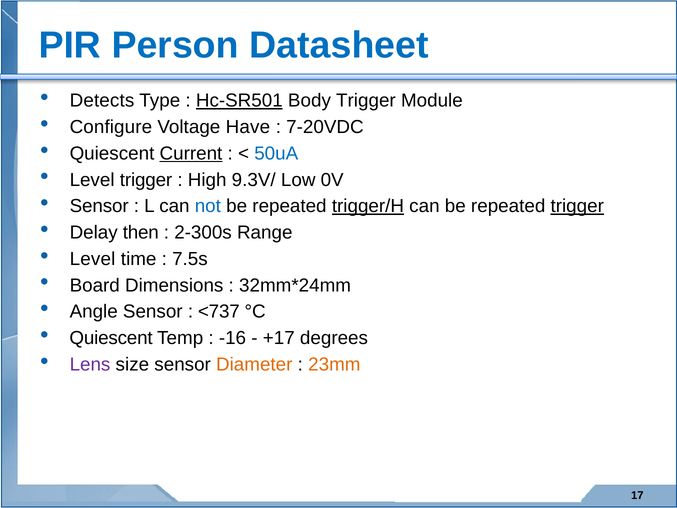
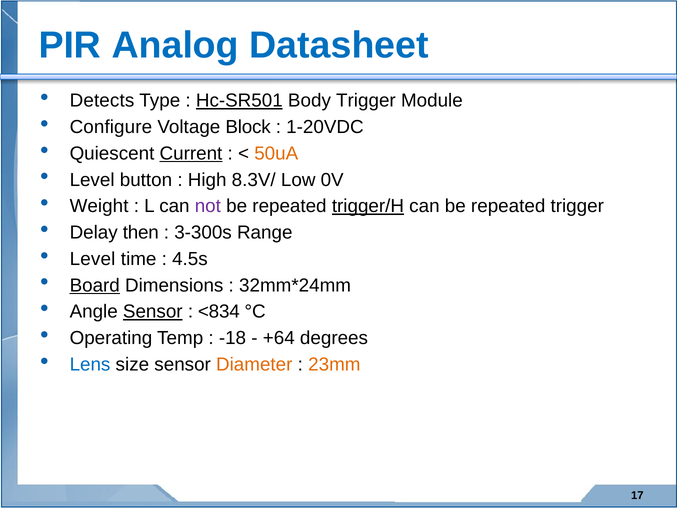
Person: Person -> Analog (175, 45)
Have: Have -> Block (248, 127)
7-20VDC: 7-20VDC -> 1-20VDC (325, 127)
50uA colour: blue -> orange (276, 153)
Level trigger: trigger -> button (146, 180)
9.3V/: 9.3V/ -> 8.3V/ (254, 180)
Sensor: Sensor -> Weight (99, 206)
not colour: blue -> purple (208, 206)
trigger underline: present -> none (577, 206)
2-300s: 2-300s -> 3-300s (203, 232)
7.5s: 7.5s -> 4.5s (190, 259)
Board underline: none -> present (95, 285)
Sensor underline: none -> present (153, 312)
<737: <737 -> <834 (219, 312)
Quiescent: Quiescent -> Operating (111, 338)
-16: -16 -> -18 (232, 338)
+17: +17 -> +64 (279, 338)
Lens colour: purple -> blue (90, 364)
